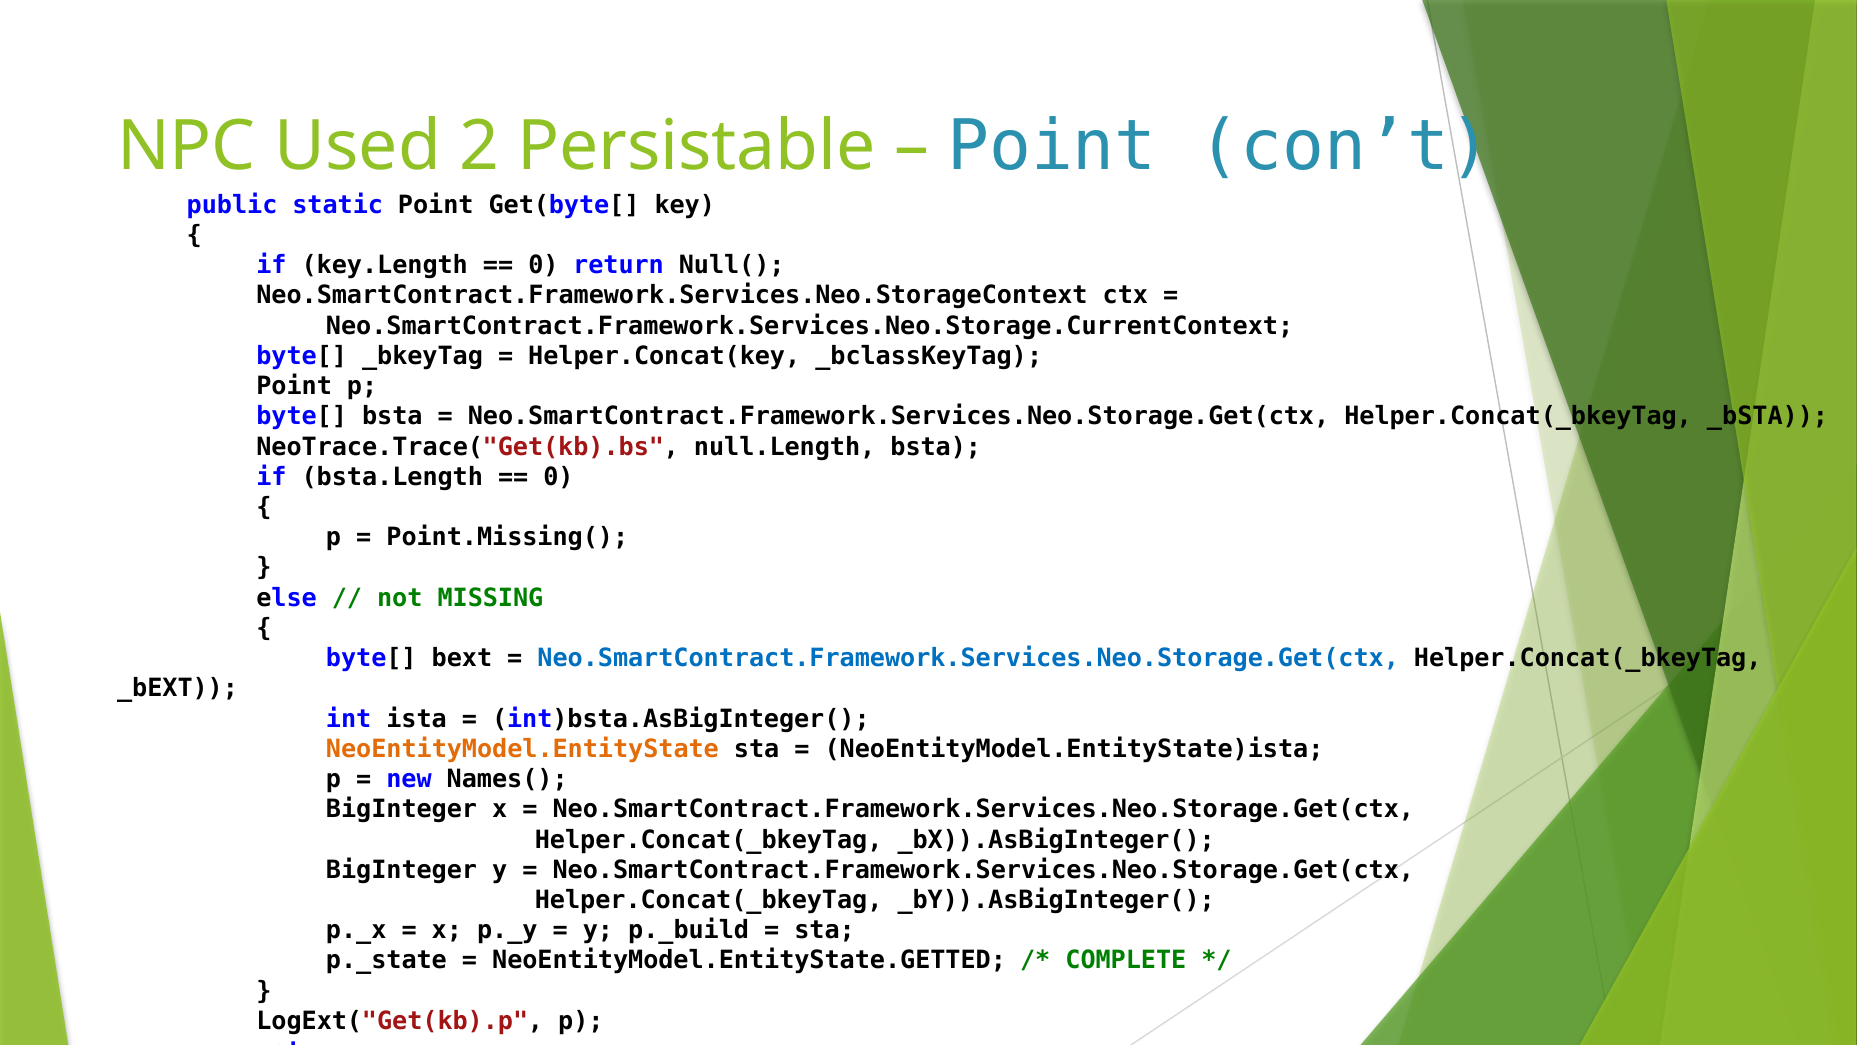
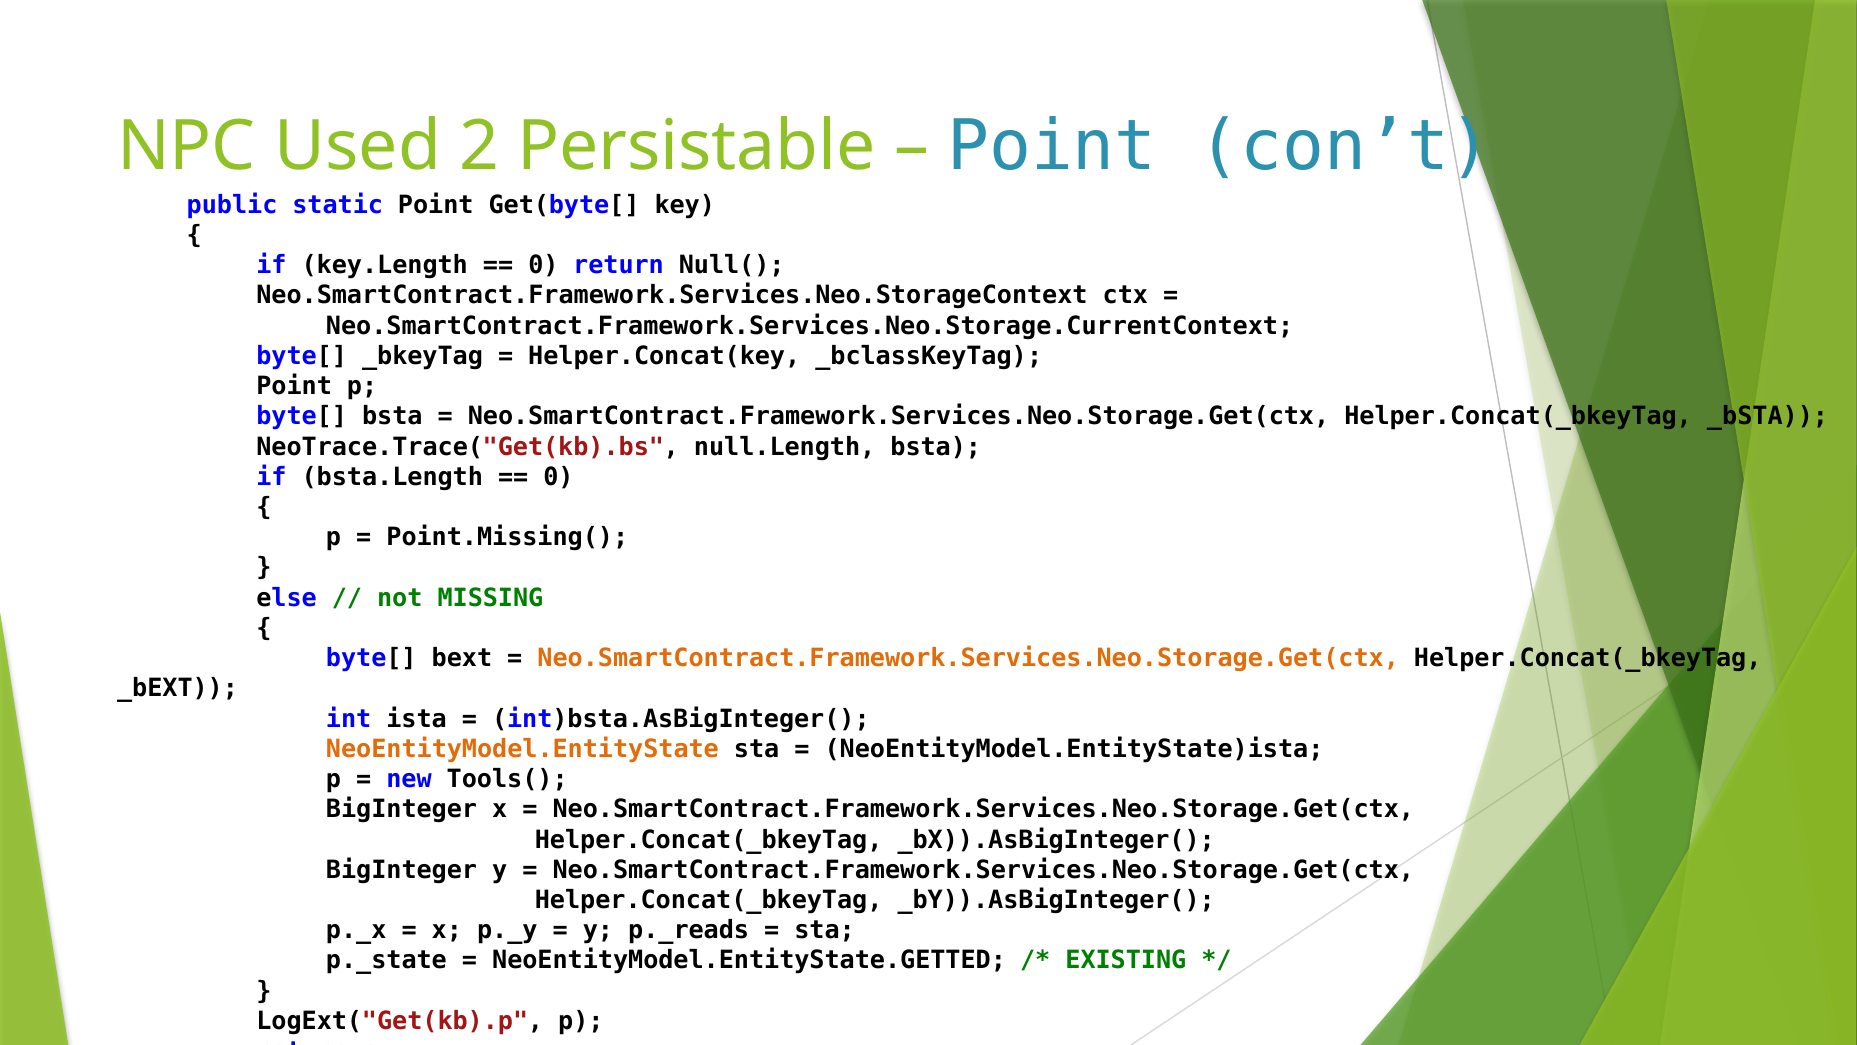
Neo.SmartContract.Framework.Services.Neo.Storage.Get(ctx colour: blue -> orange (968, 658)
Names(: Names( -> Tools( (507, 779)
p._build: p._build -> p._reads (689, 930)
COMPLETE: COMPLETE -> EXISTING (1126, 960)
